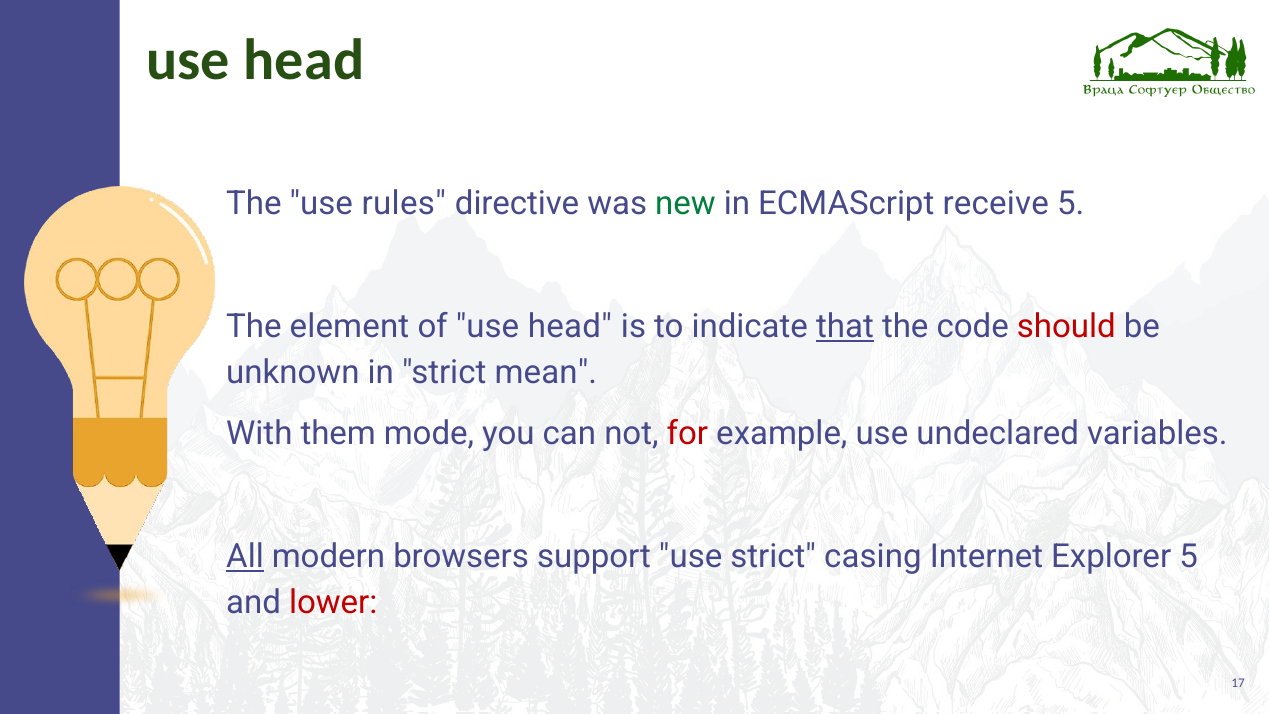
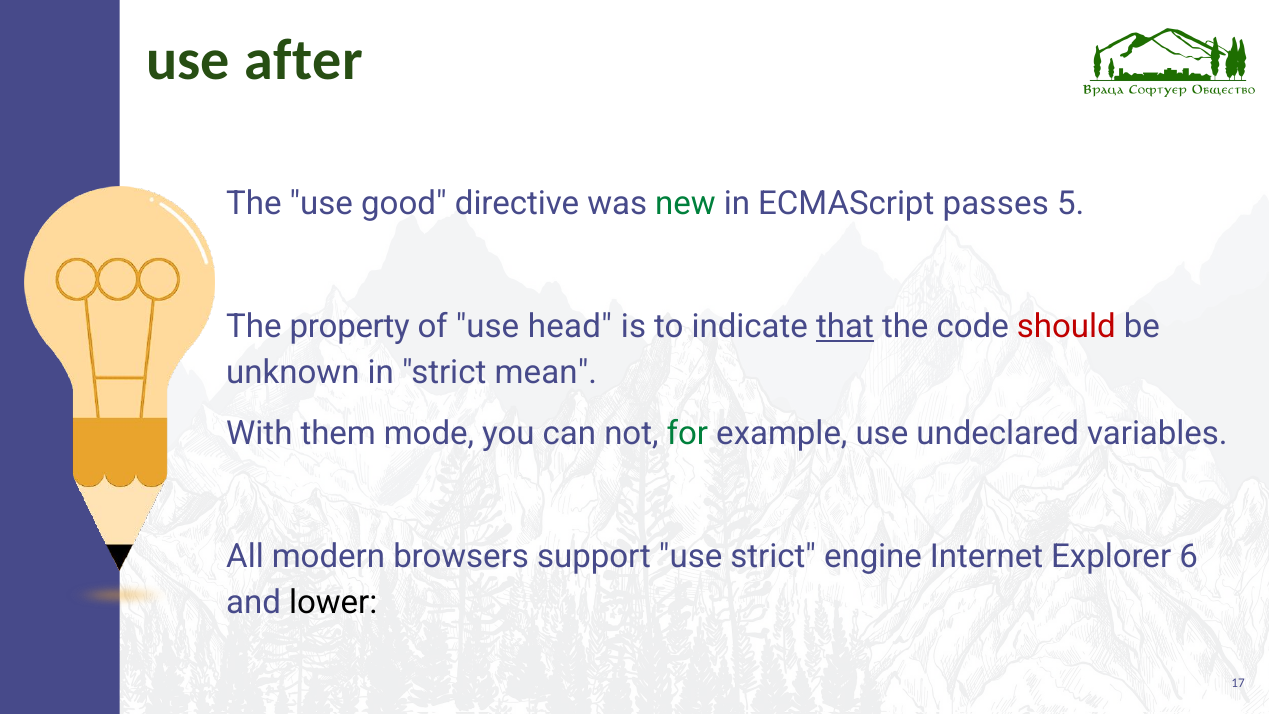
head: head -> after (304, 60)
rules: rules -> good (404, 204)
receive: receive -> passes (996, 204)
element: element -> property (350, 327)
for colour: red -> green (687, 434)
All underline: present -> none (245, 557)
casing: casing -> engine (873, 557)
Explorer 5: 5 -> 6 (1189, 557)
lower colour: red -> black (333, 602)
